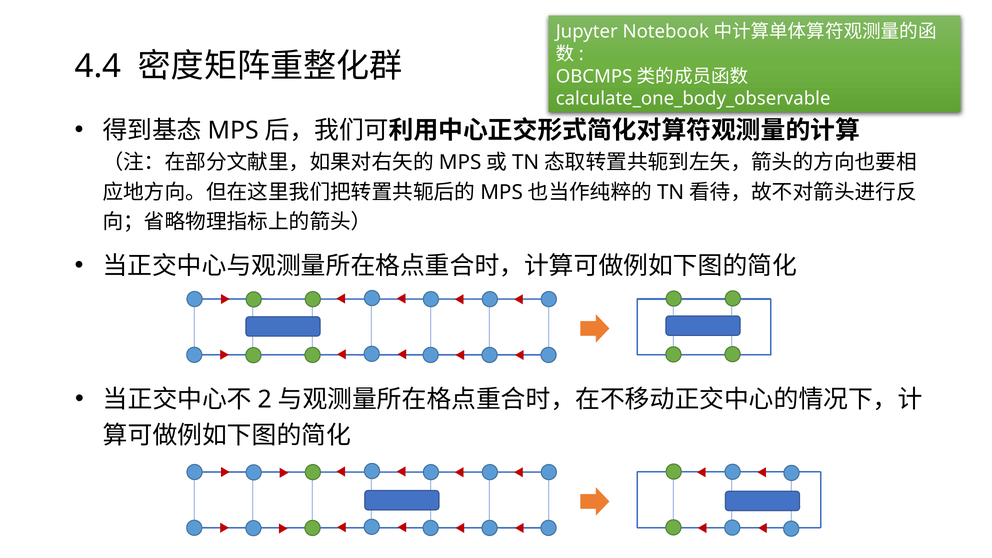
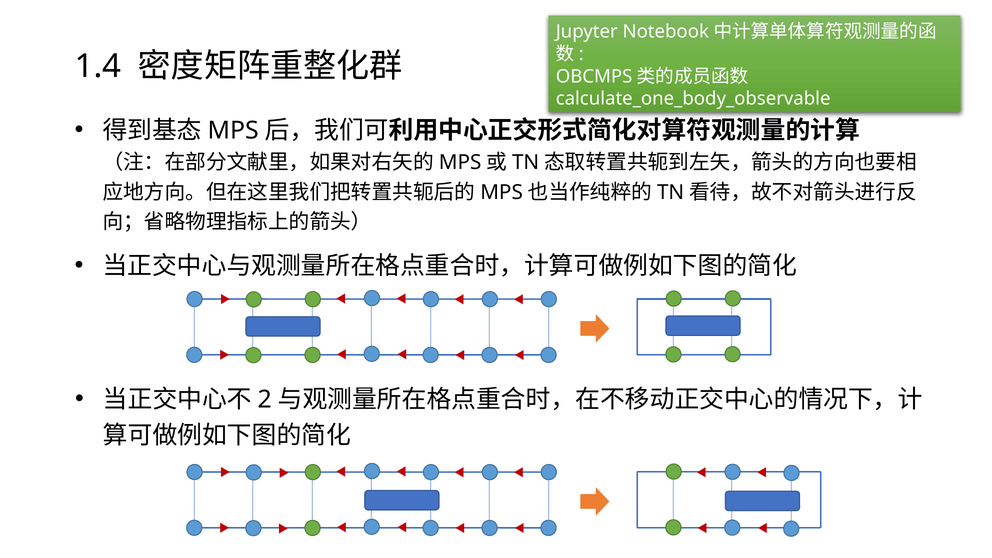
4.4: 4.4 -> 1.4 (98, 66)
